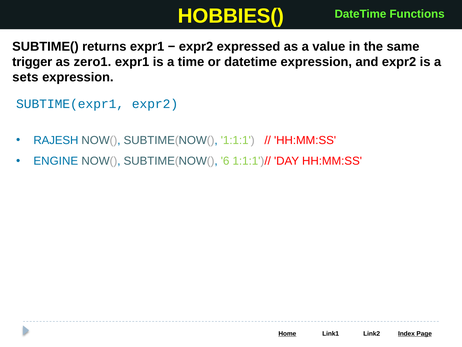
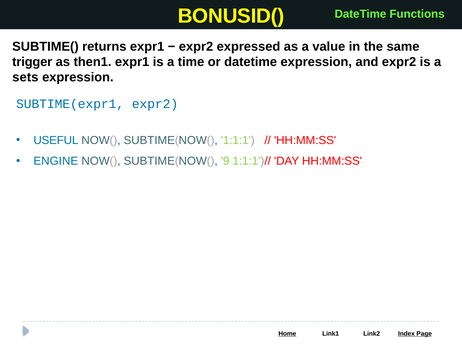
HOBBIES(: HOBBIES( -> BONUSID( (231, 16)
zero1: zero1 -> then1 (93, 62)
RAJESH: RAJESH -> USEFUL (56, 140)
6: 6 -> 9 (225, 161)
